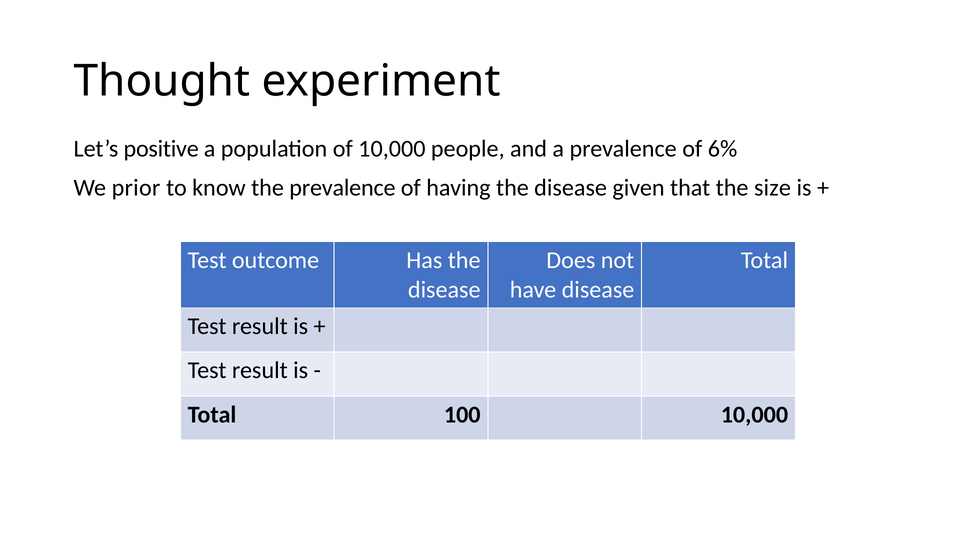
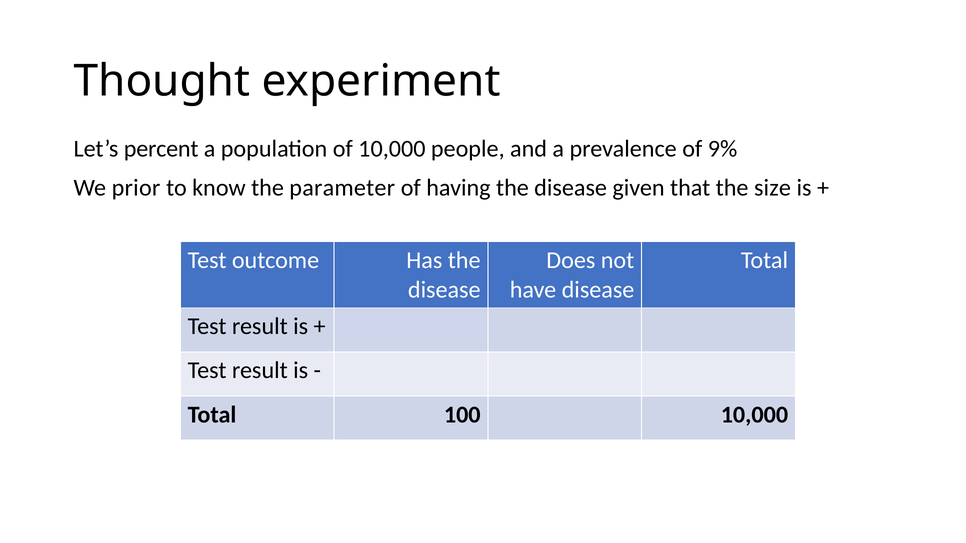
positive: positive -> percent (161, 149)
6%: 6% -> 9% (723, 149)
the prevalence: prevalence -> parameter (342, 188)
